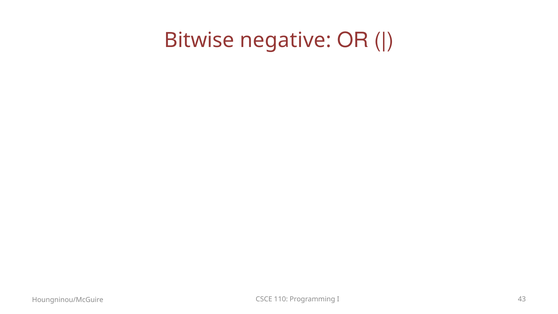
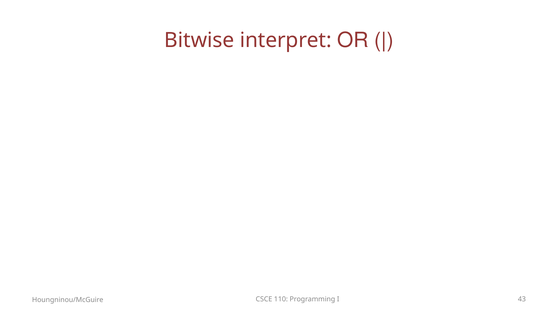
negative: negative -> interpret (286, 40)
